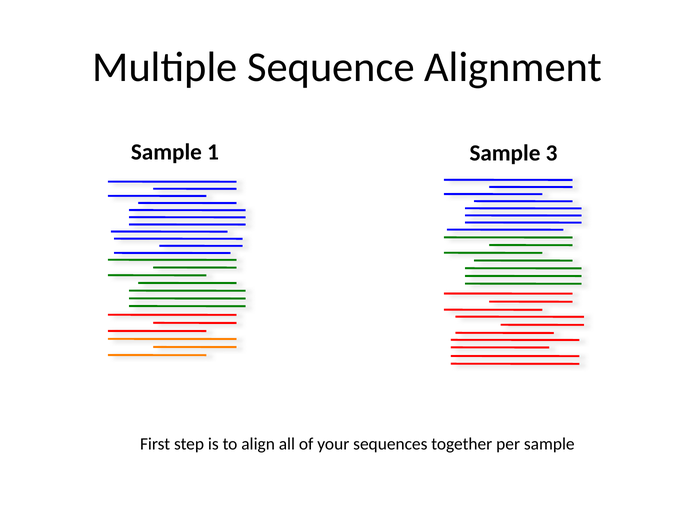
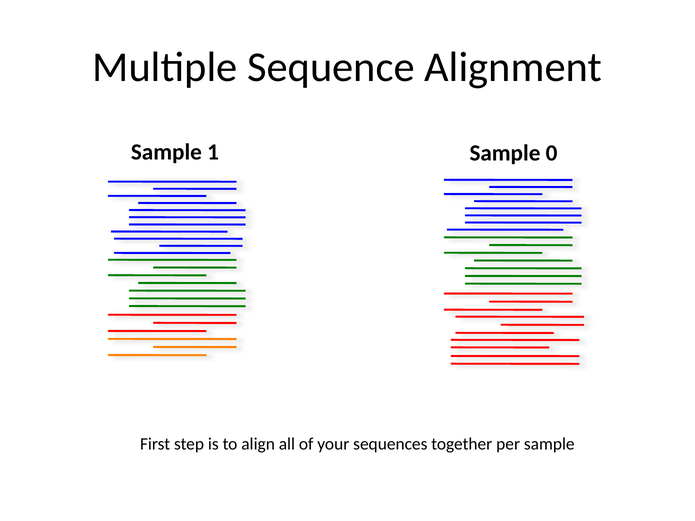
3: 3 -> 0 (552, 153)
